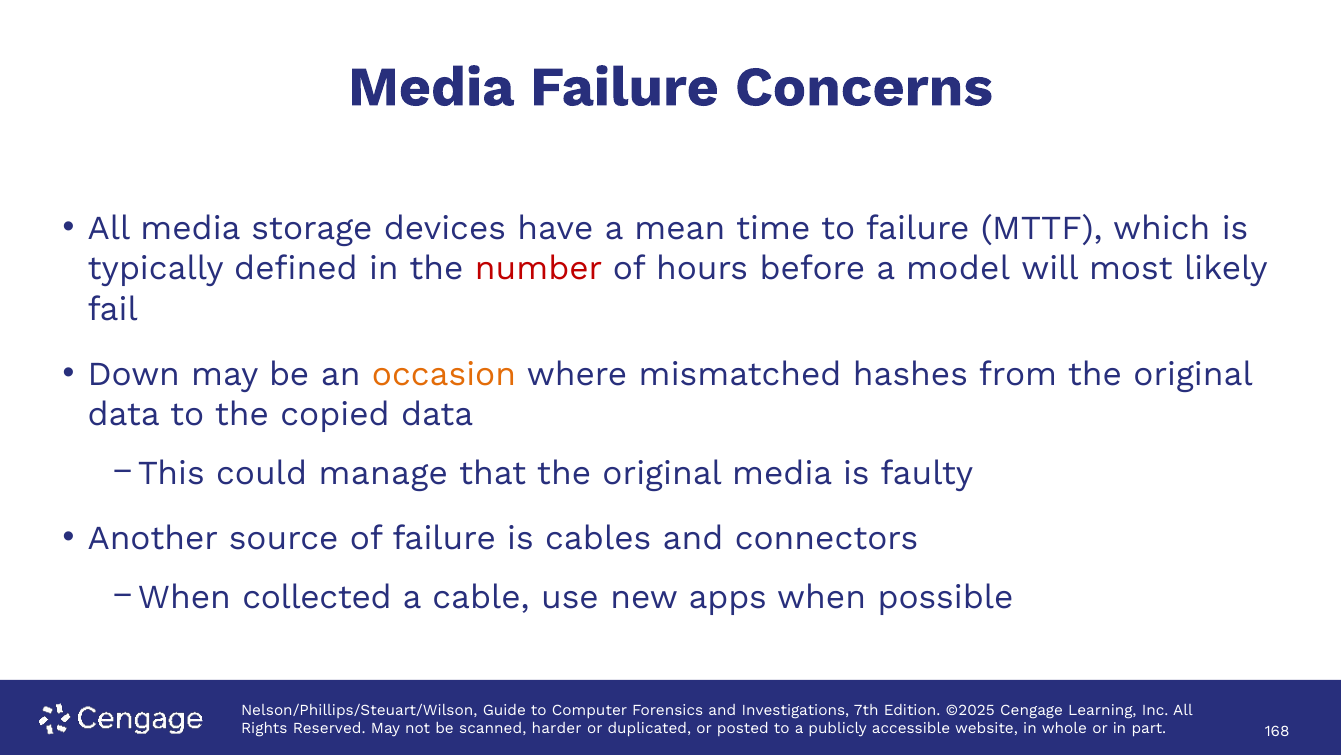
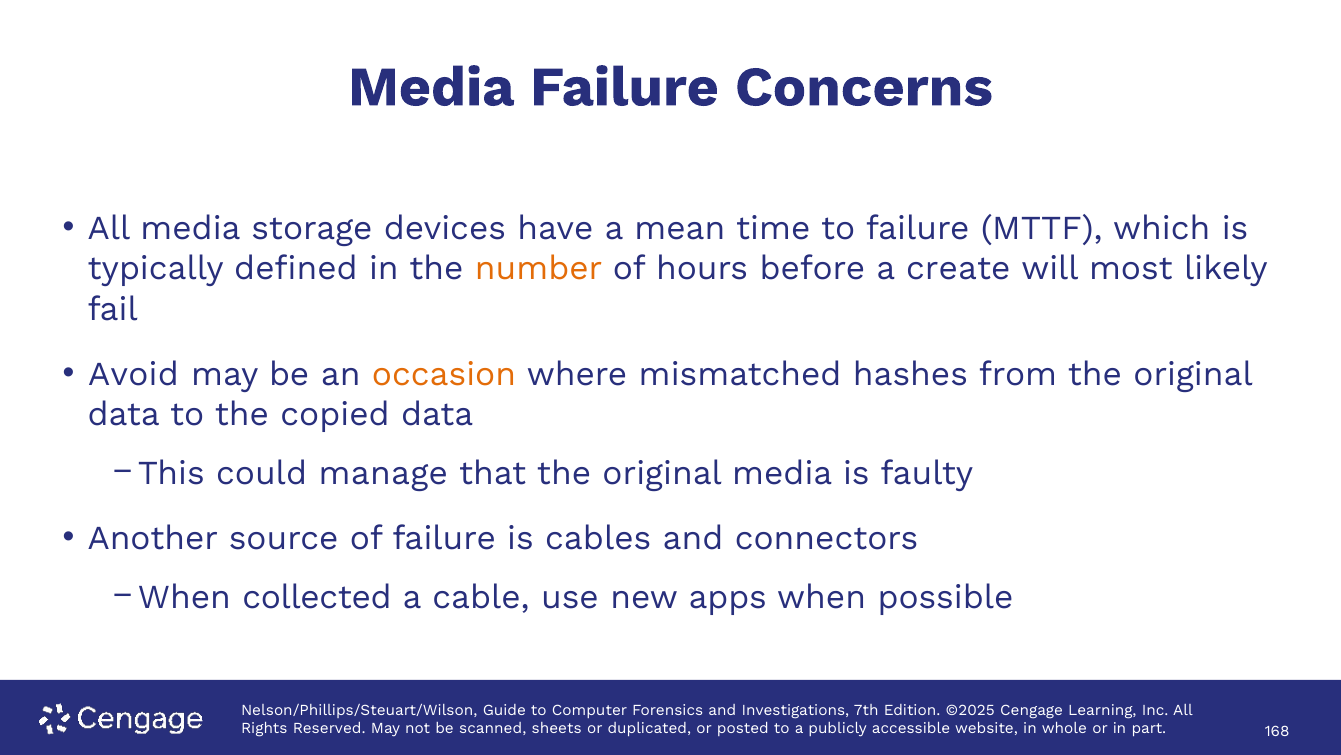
number colour: red -> orange (539, 269)
model: model -> create (958, 269)
Down: Down -> Avoid (134, 374)
harder: harder -> sheets (557, 728)
